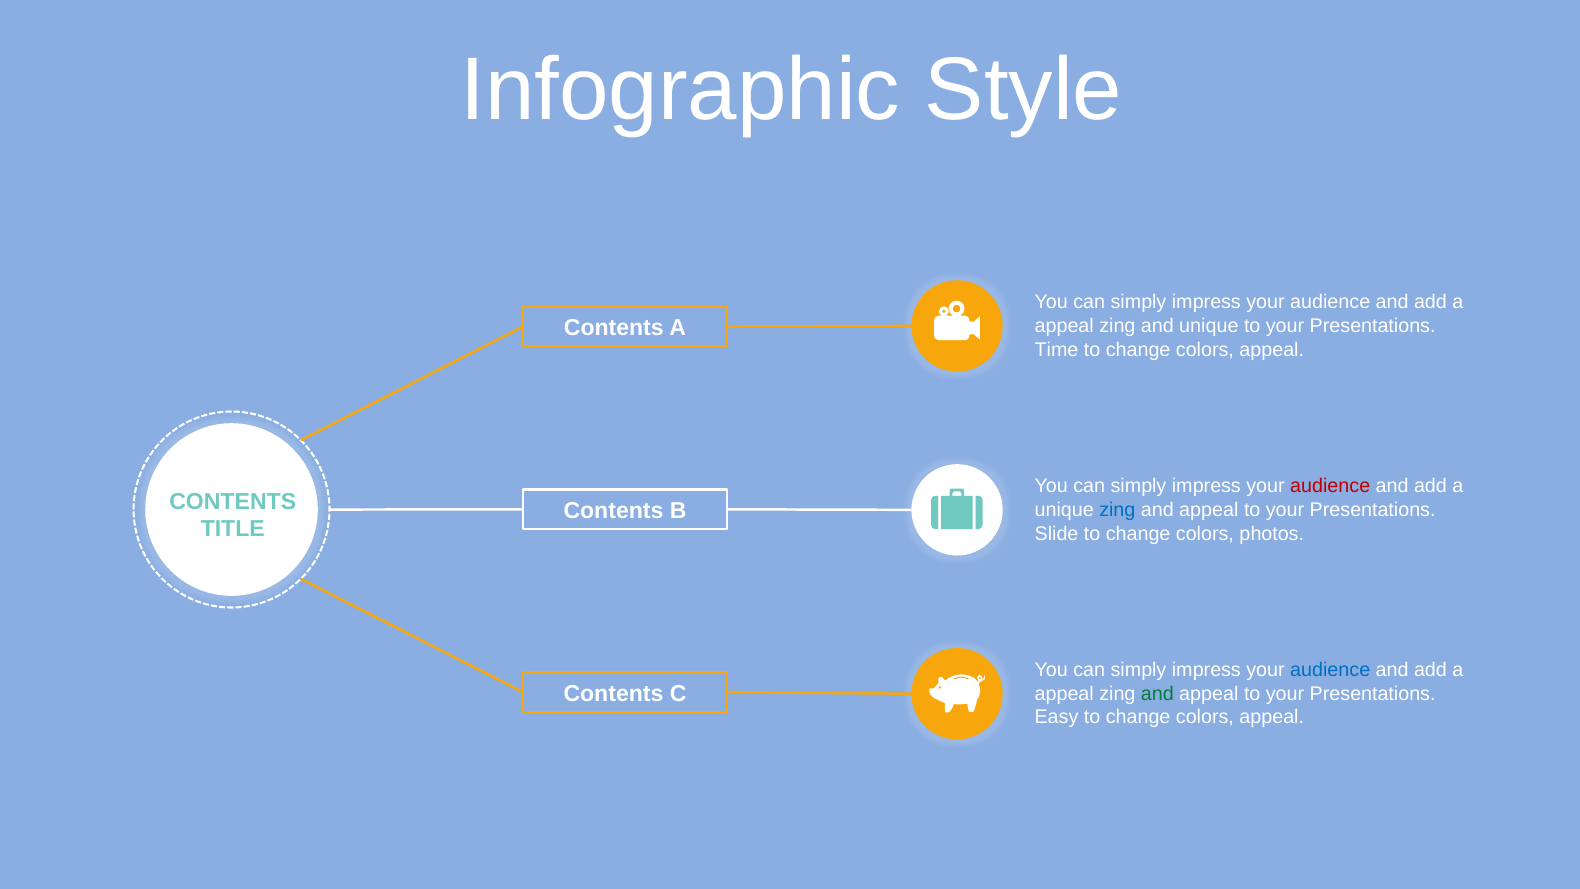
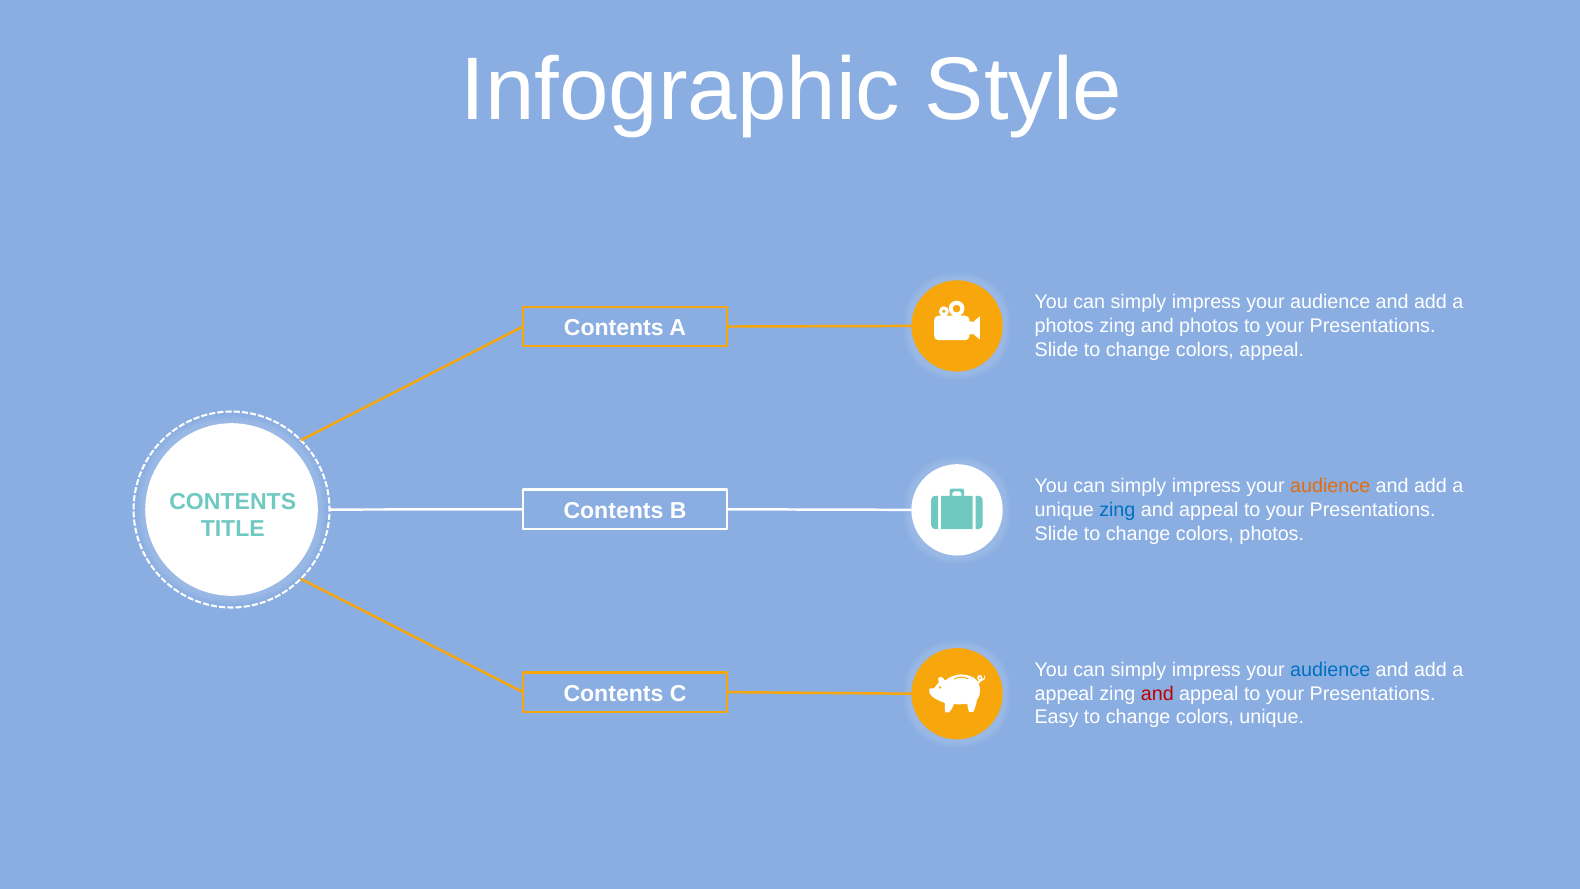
appeal: appeal -> photos (1064, 326)
and unique: unique -> photos (1209, 326)
Time: Time -> Slide (1057, 350)
audience colour: red -> orange (1330, 486)
and colour: green -> red (1157, 694)
appeal: appeal -> unique (1272, 717)
